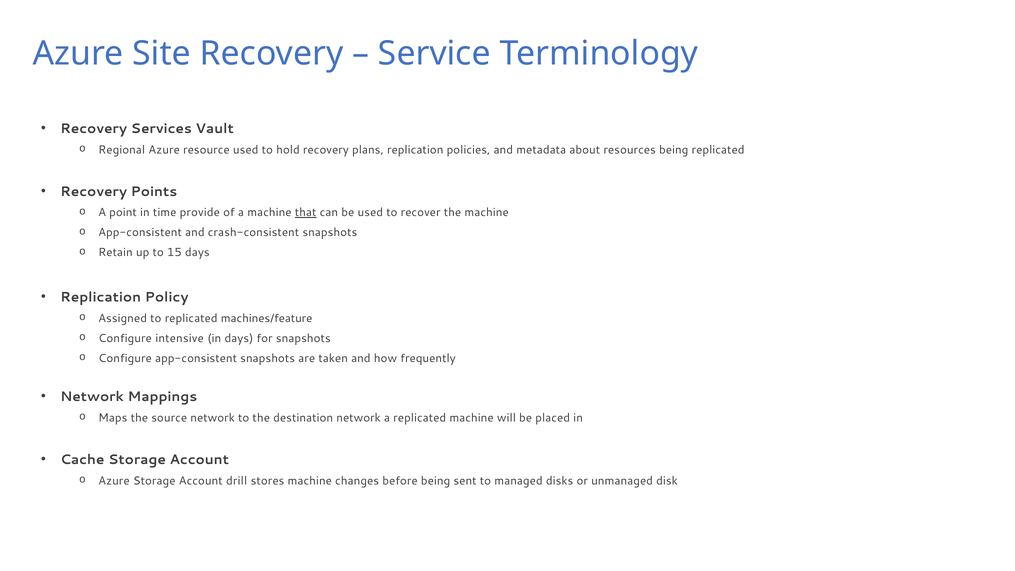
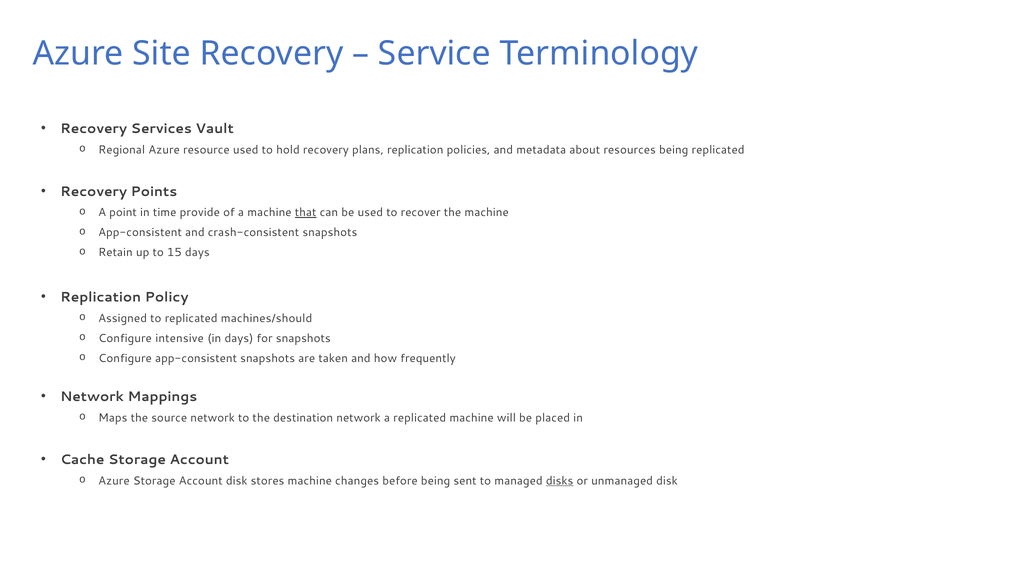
machines/feature: machines/feature -> machines/should (267, 318)
Account drill: drill -> disk (237, 481)
disks underline: none -> present (560, 481)
